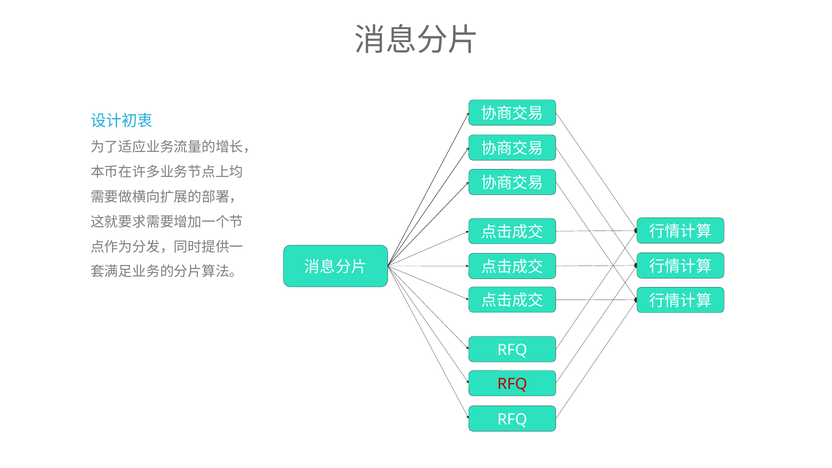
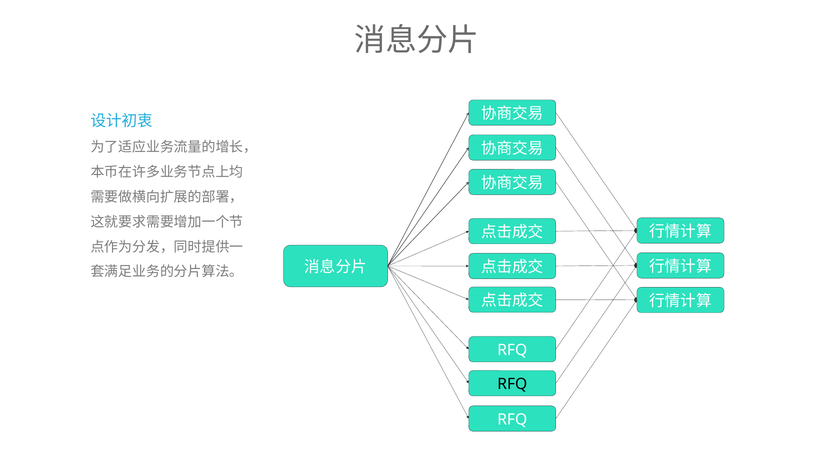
RFQ colour: red -> black (512, 384)
